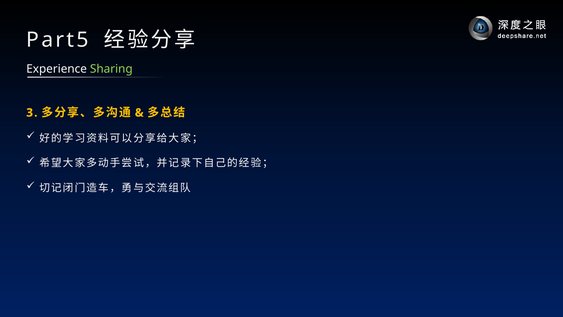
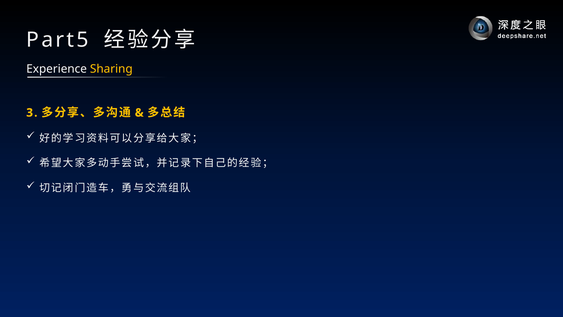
Sharing colour: light green -> yellow (111, 69)
